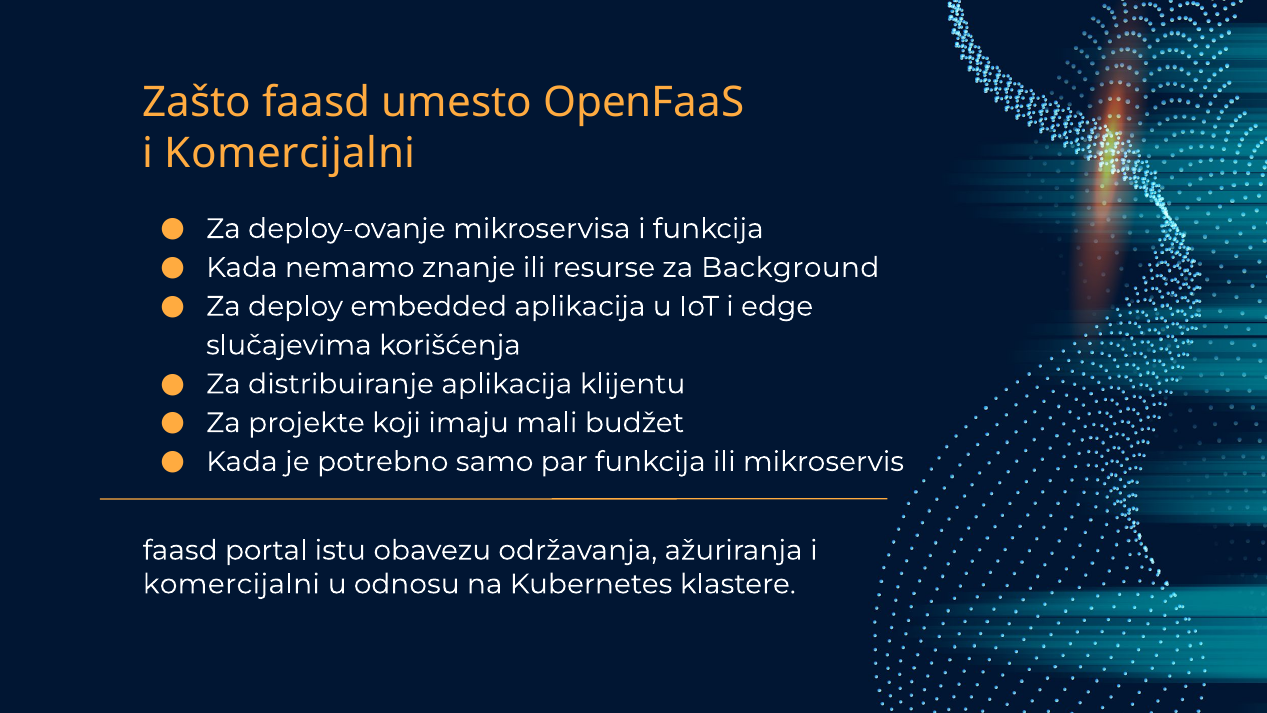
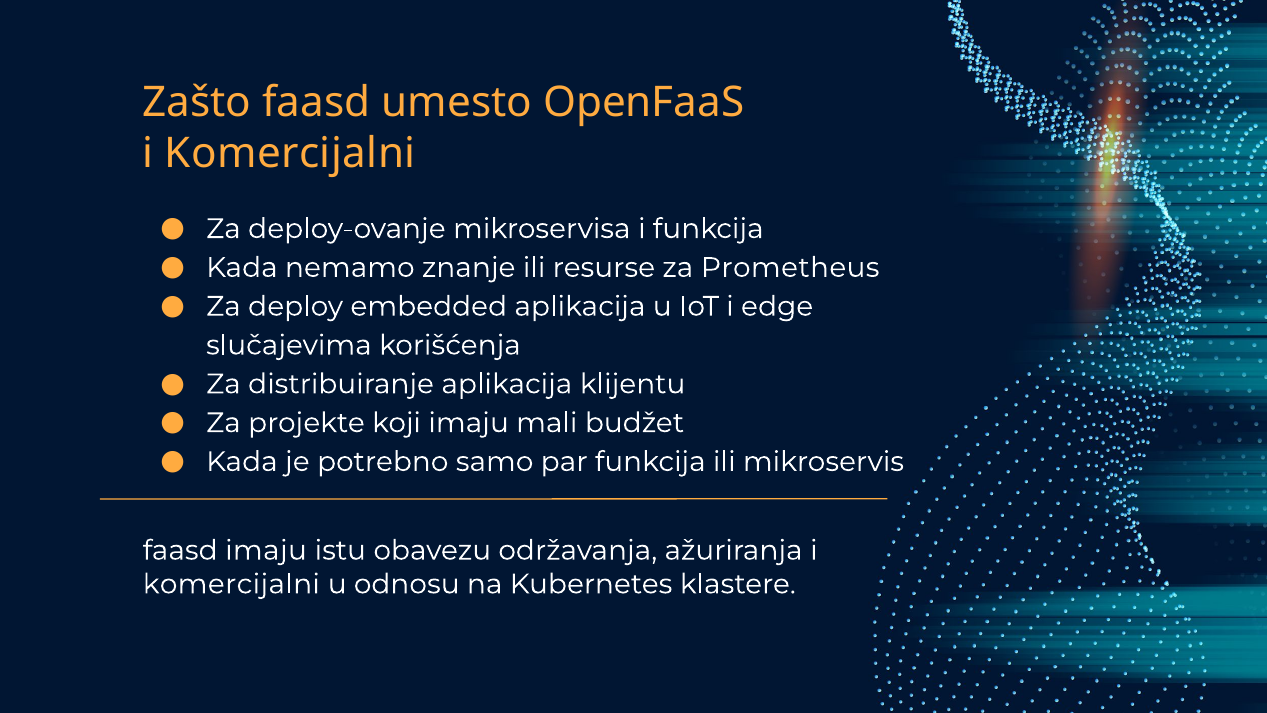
Background: Background -> Prometheus (790, 267)
faasd portal: portal -> imaju (266, 550)
